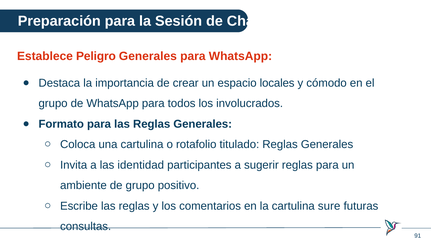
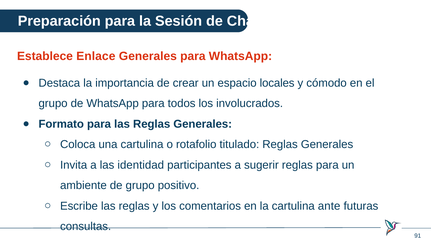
Peligro: Peligro -> Enlace (96, 56)
sure: sure -> ante (329, 206)
